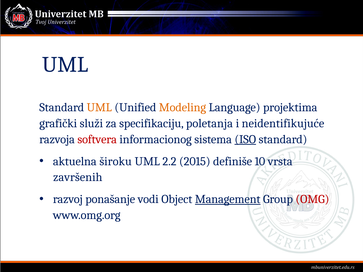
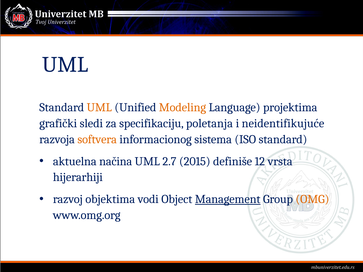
služi: služi -> sledi (91, 123)
softvera colour: red -> orange (97, 139)
ISO underline: present -> none (245, 139)
široku: široku -> načina (116, 161)
2.2: 2.2 -> 2.7 (169, 161)
10: 10 -> 12 (260, 161)
završenih: završenih -> hijerarhiji (78, 177)
ponašanje: ponašanje -> objektima (110, 199)
OMG colour: red -> orange (312, 199)
